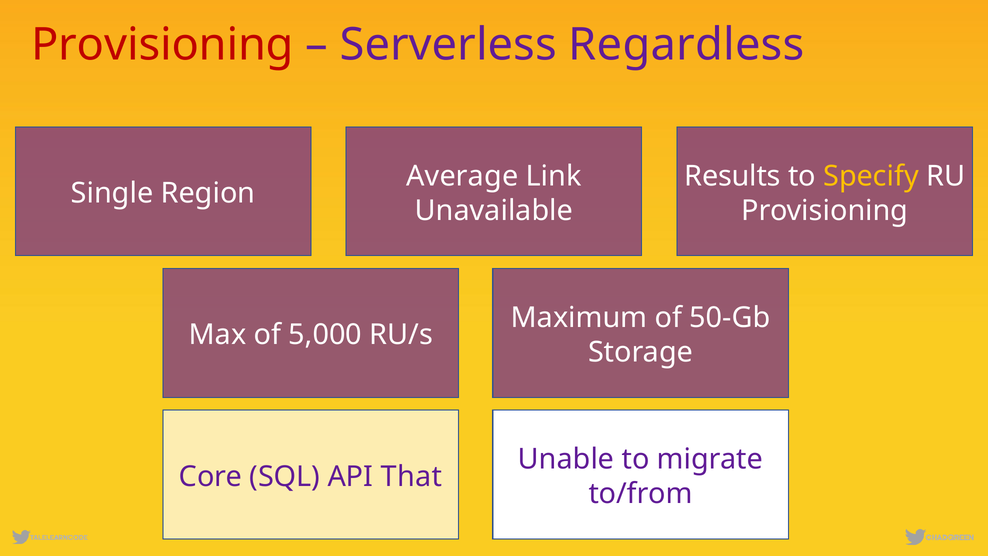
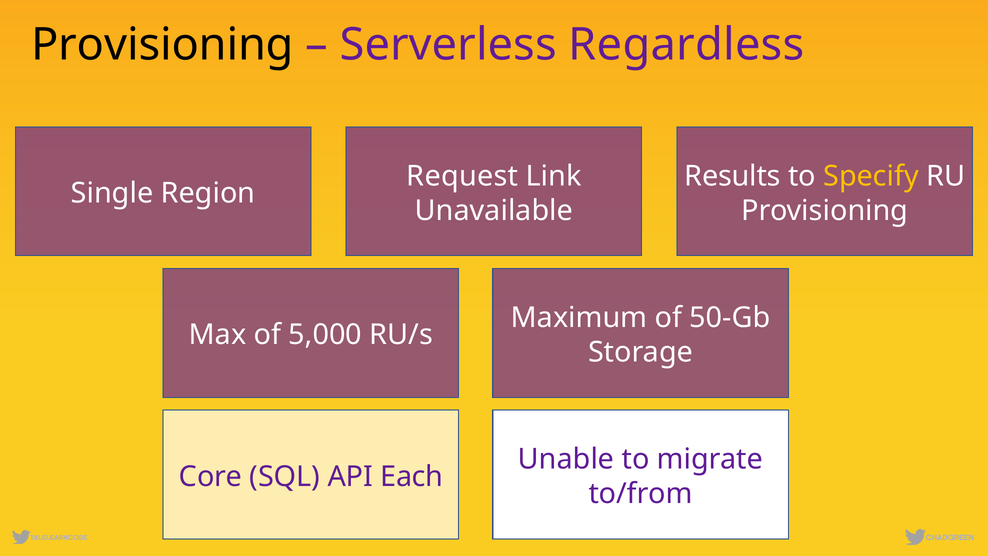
Provisioning colour: red -> black (162, 45)
Average: Average -> Request (462, 176)
That: That -> Each (412, 476)
